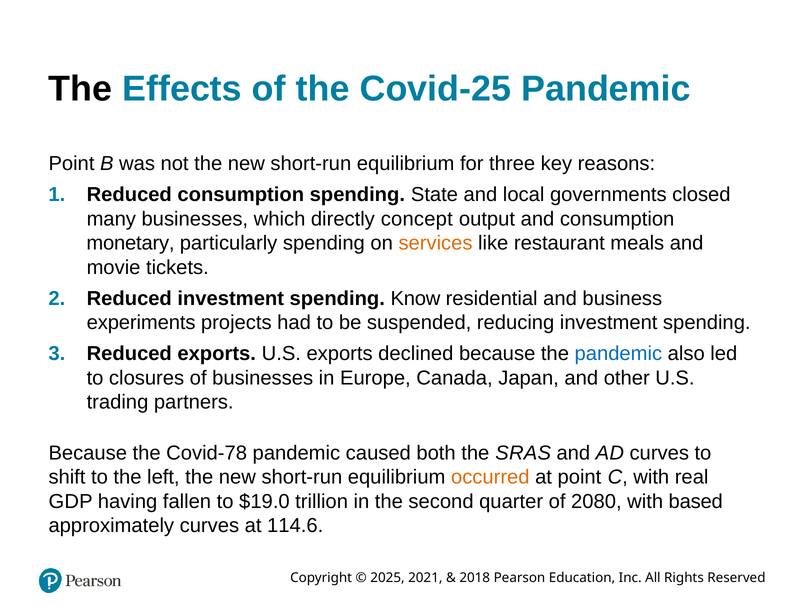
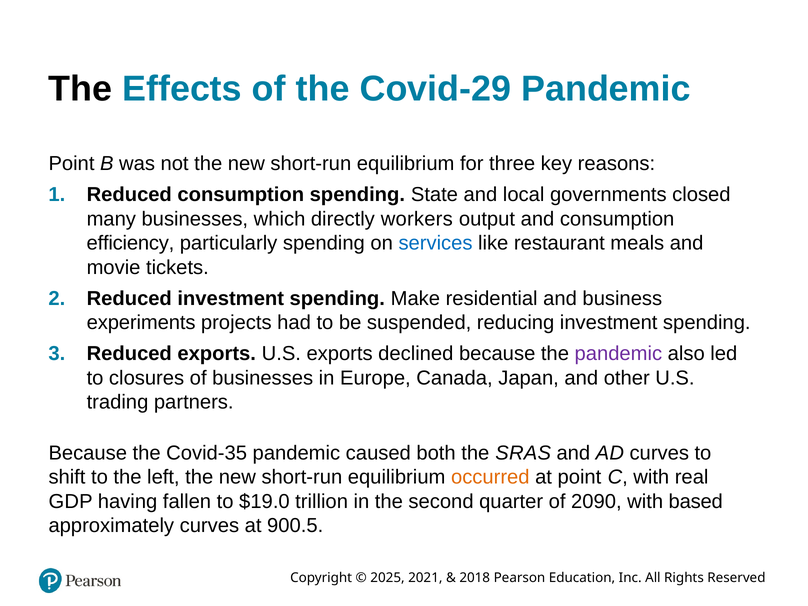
Covid-25: Covid-25 -> Covid-29 (435, 89)
concept: concept -> workers (417, 219)
monetary: monetary -> efficiency (130, 243)
services colour: orange -> blue (436, 243)
Know: Know -> Make (415, 298)
pandemic colour: blue -> purple (618, 354)
Covid-78: Covid-78 -> Covid-35 (207, 453)
2080: 2080 -> 2090 (596, 501)
114.6: 114.6 -> 900.5 (295, 526)
